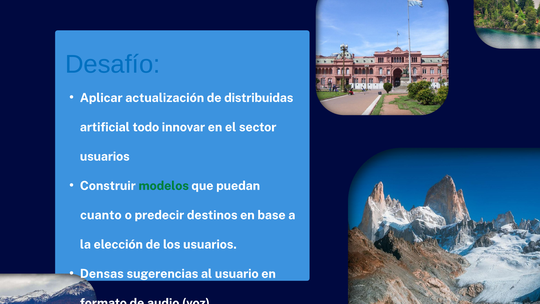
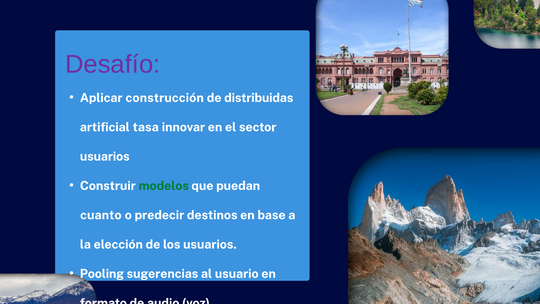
Desafío colour: blue -> purple (113, 64)
actualización: actualización -> construcción (165, 98)
todo: todo -> tasa (146, 127)
Densas: Densas -> Pooling (102, 274)
